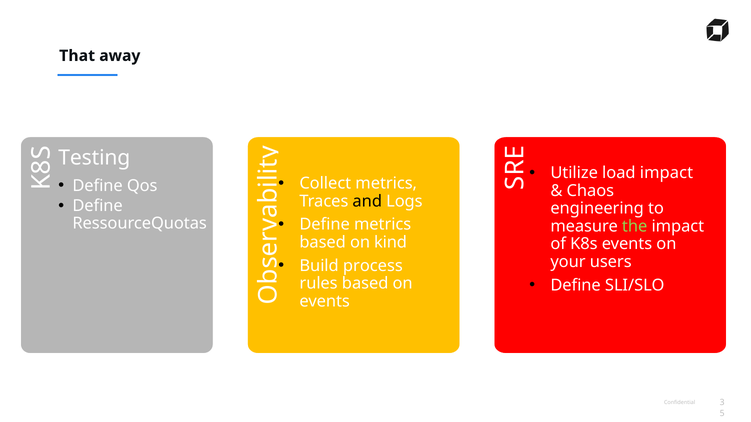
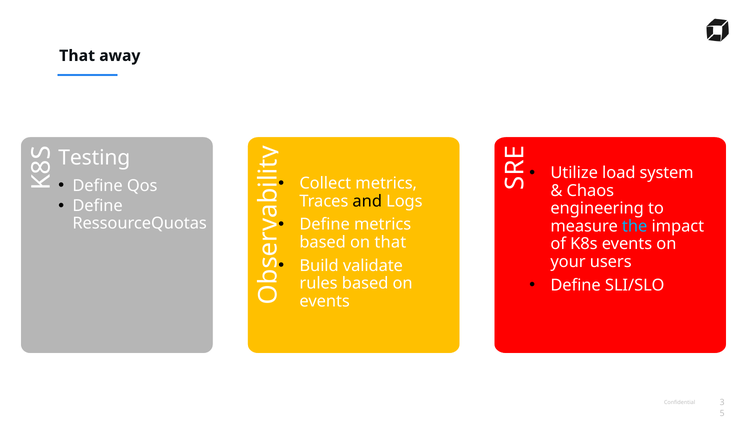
load impact: impact -> system (667, 173)
the colour: light green -> light blue (635, 226)
on kind: kind -> that (390, 243)
process: process -> validate (373, 266)
